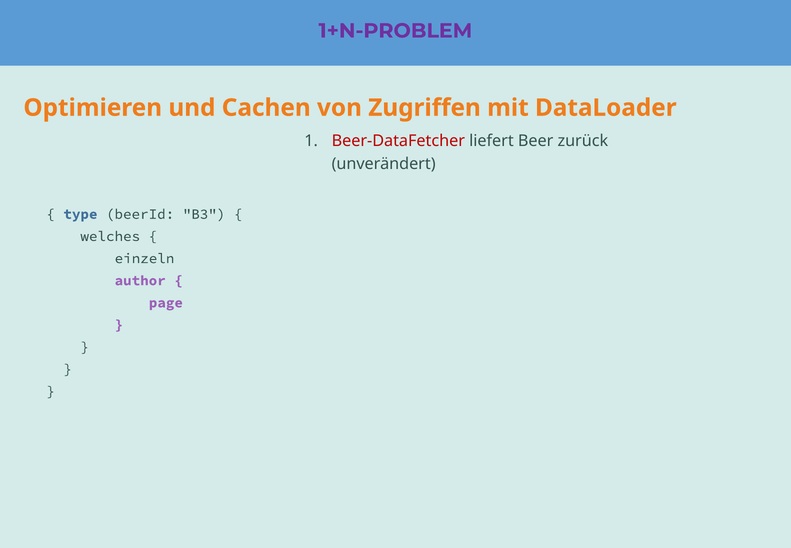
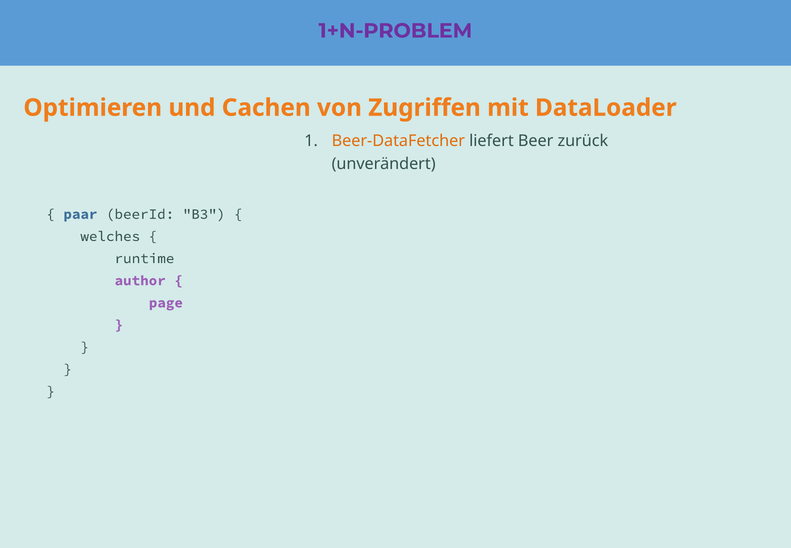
Beer-DataFetcher colour: red -> orange (398, 141)
type: type -> paar (80, 214)
einzeln: einzeln -> runtime (144, 258)
